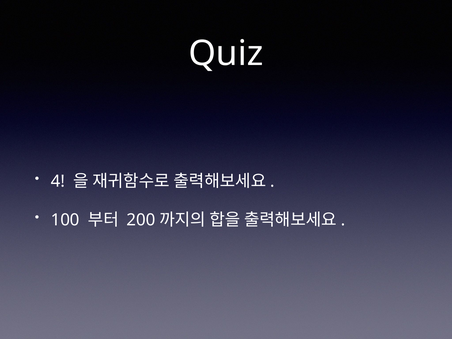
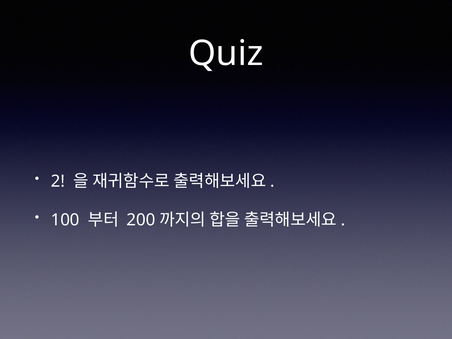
4: 4 -> 2 (58, 181)
